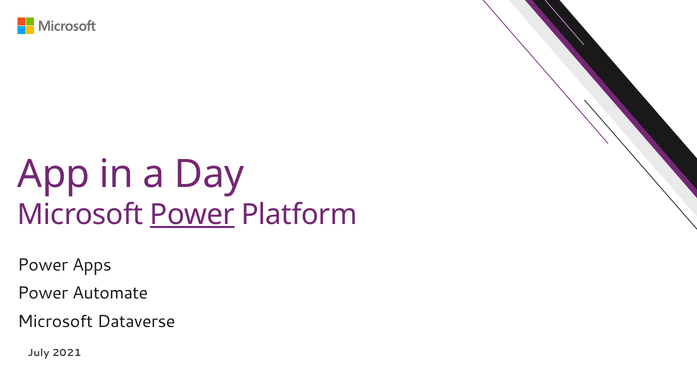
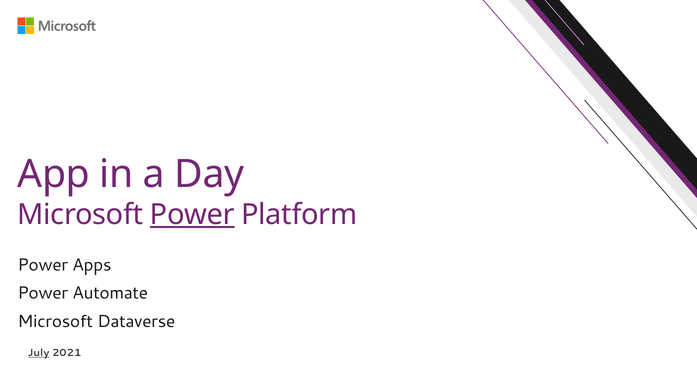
July underline: none -> present (39, 353)
